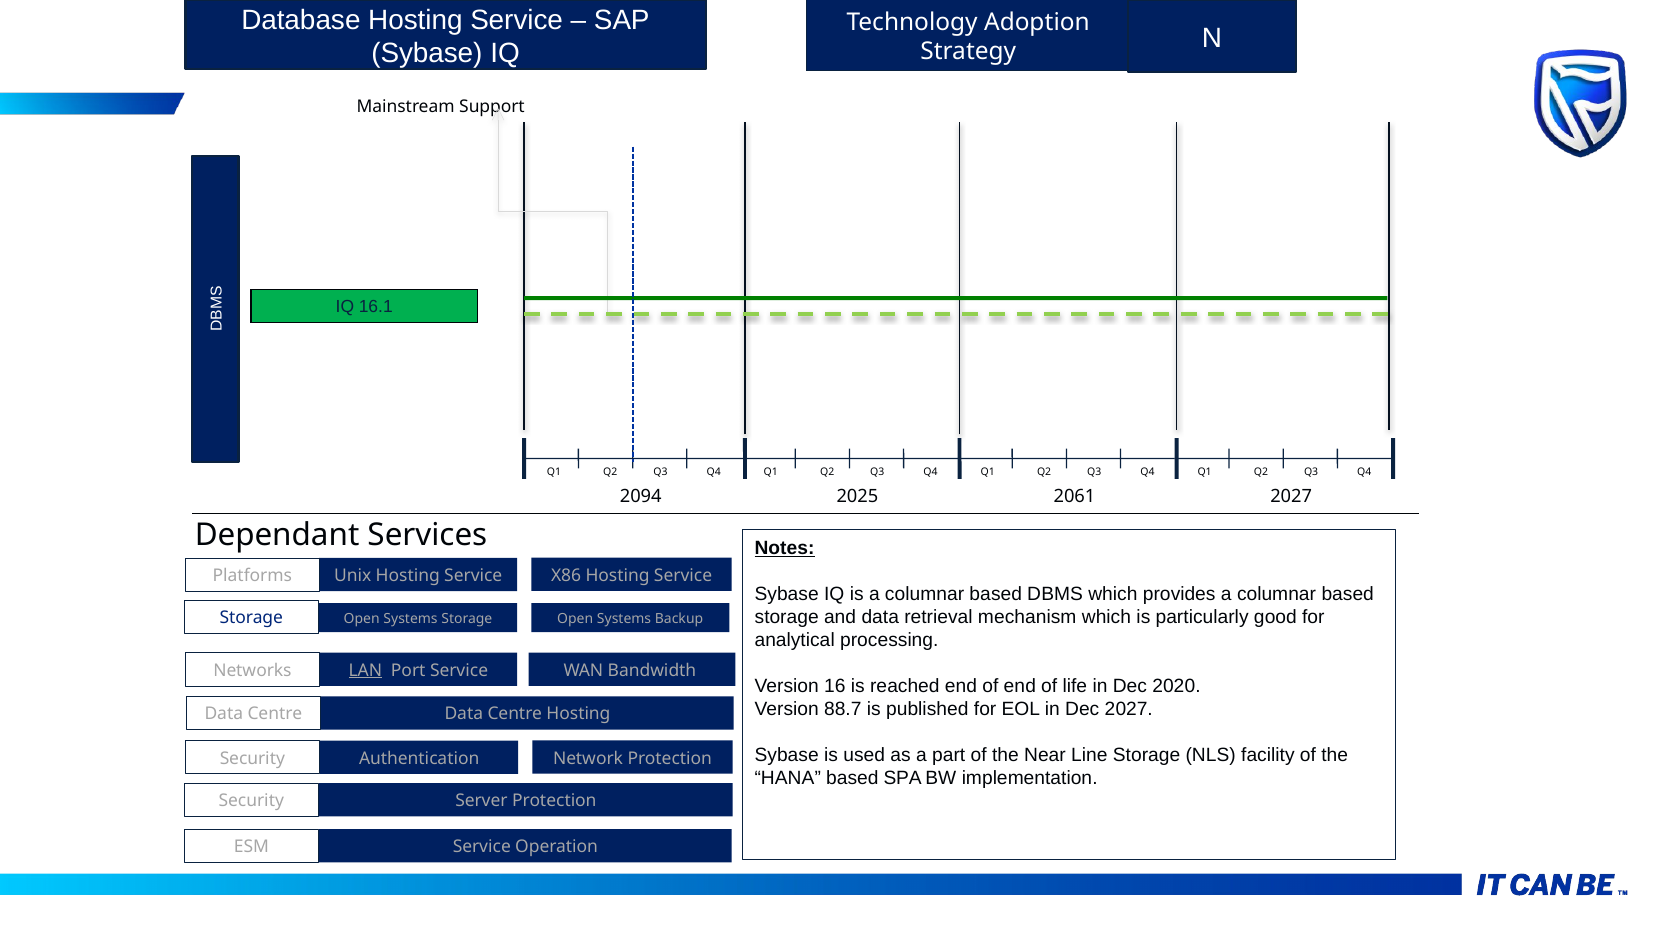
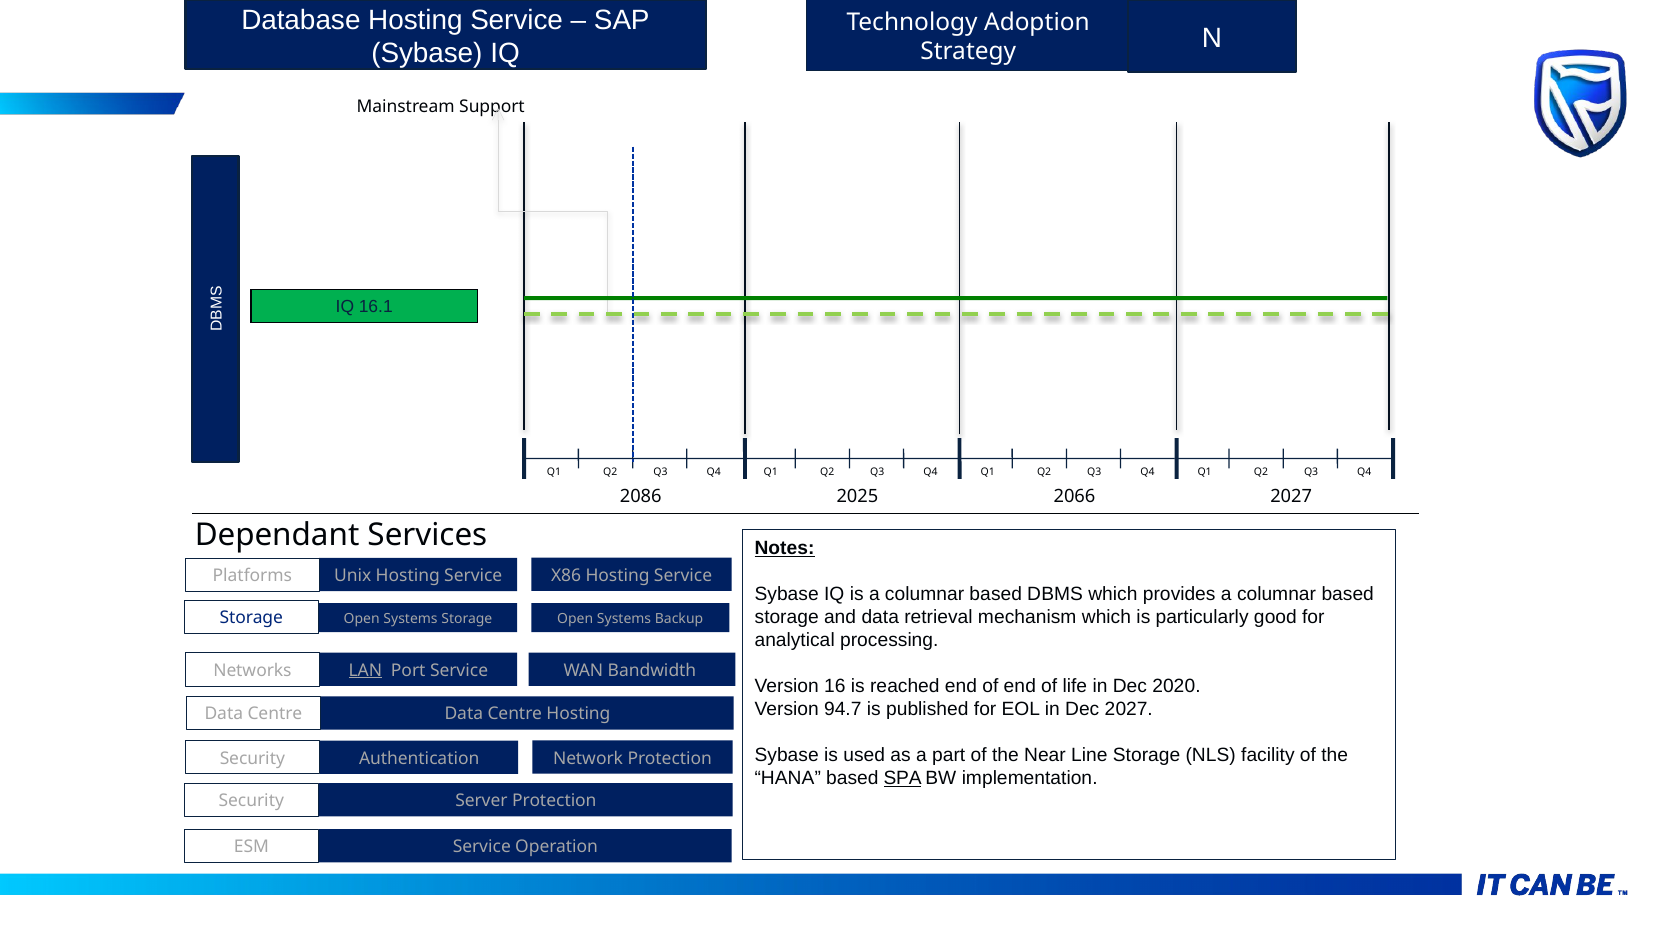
2094: 2094 -> 2086 (641, 497)
2061: 2061 -> 2066 (1074, 497)
88.7: 88.7 -> 94.7 (843, 709)
SPA underline: none -> present (903, 778)
